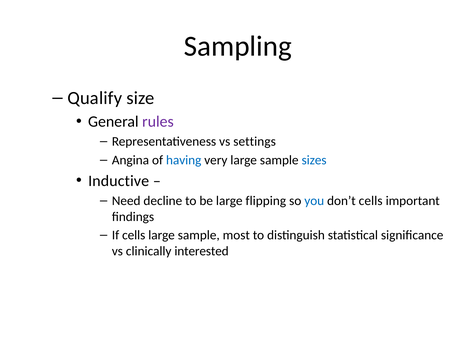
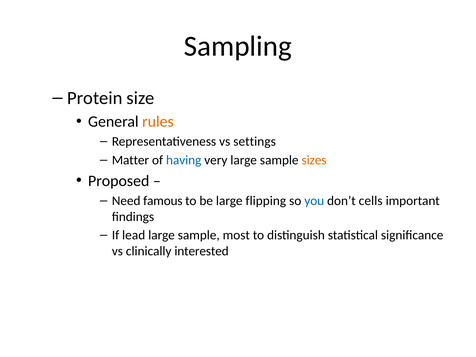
Qualify: Qualify -> Protein (95, 98)
rules colour: purple -> orange (158, 122)
Angina: Angina -> Matter (130, 160)
sizes colour: blue -> orange (314, 160)
Inductive: Inductive -> Proposed (119, 181)
decline: decline -> famous (163, 201)
If cells: cells -> lead (134, 235)
